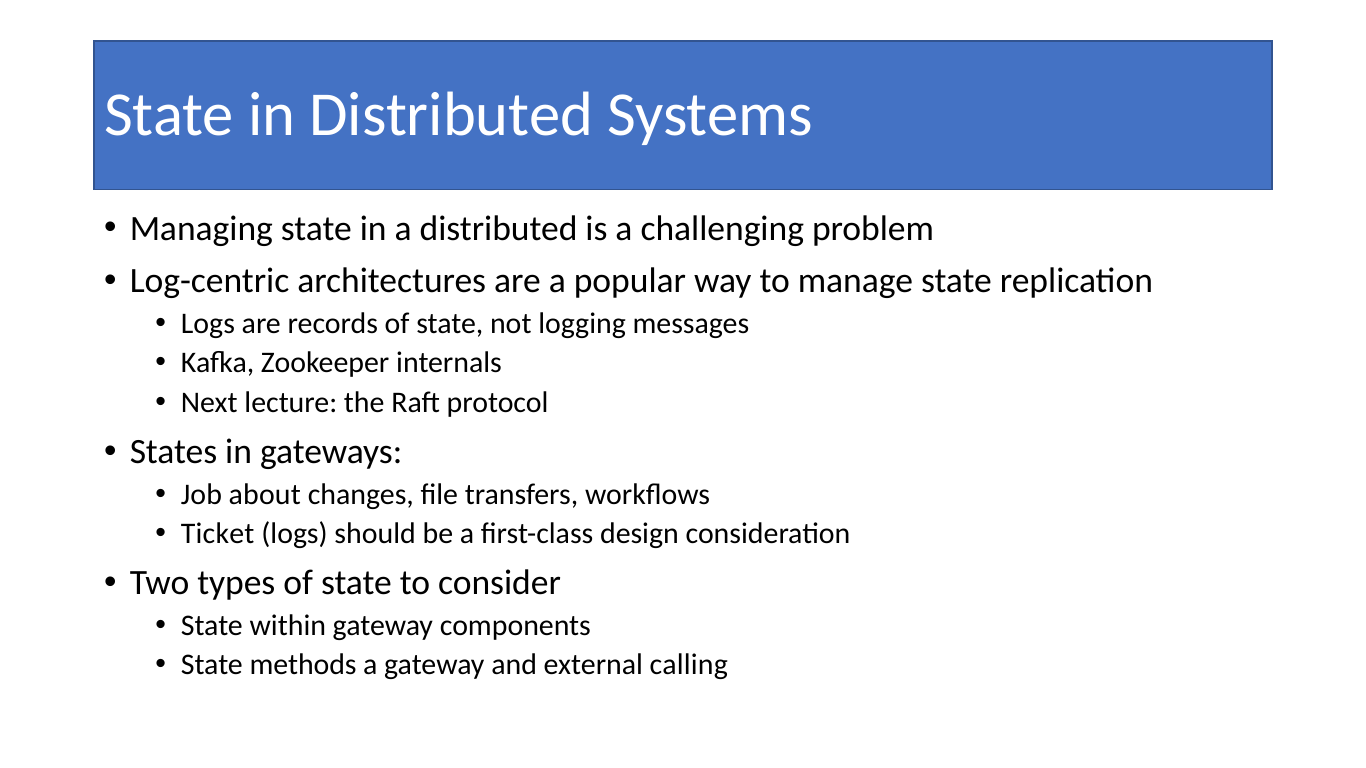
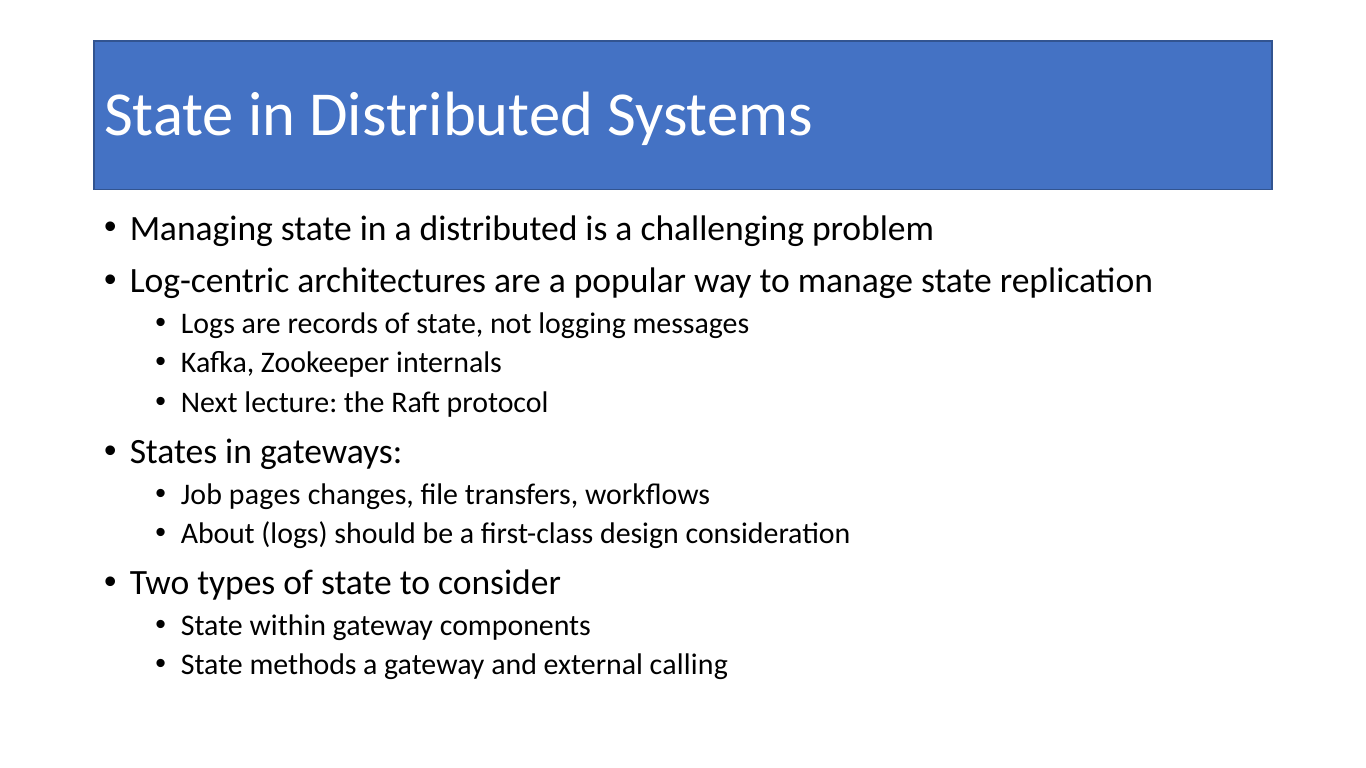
about: about -> pages (265, 494)
Ticket: Ticket -> About (218, 534)
